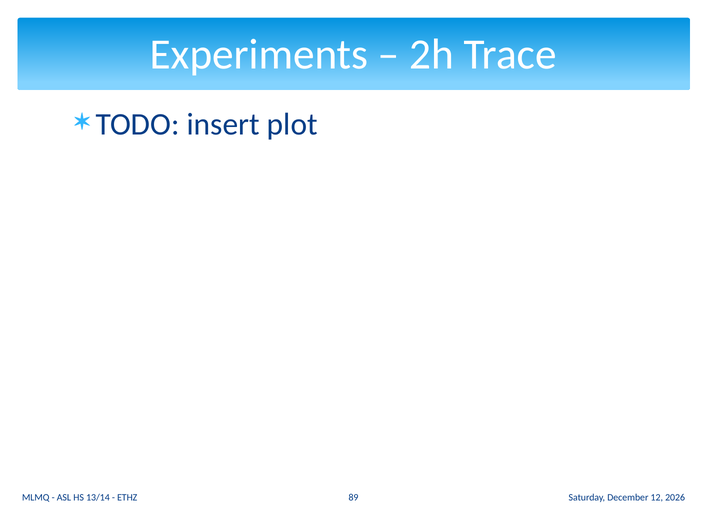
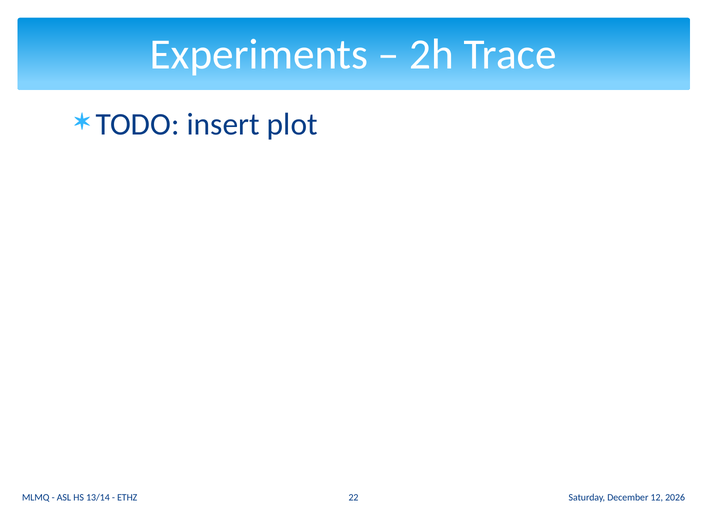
89: 89 -> 22 (353, 498)
